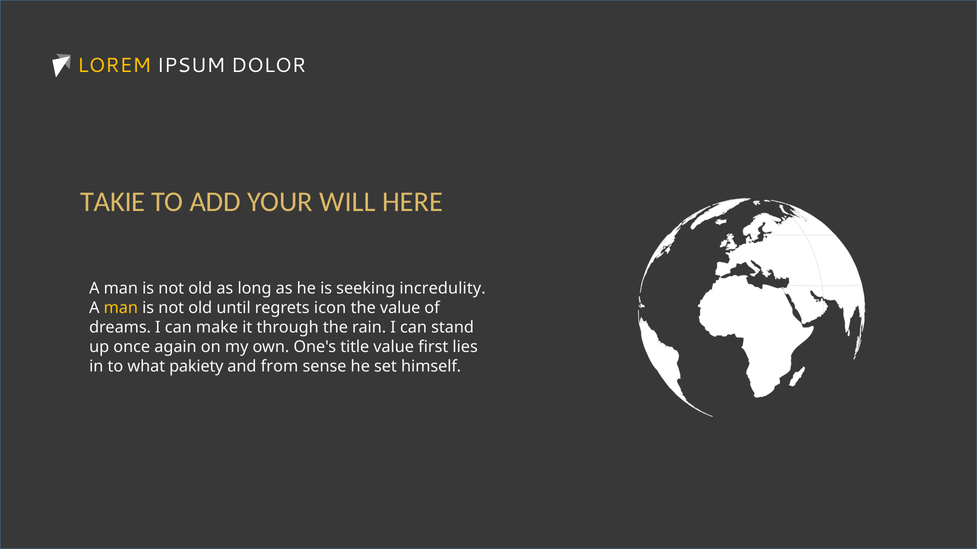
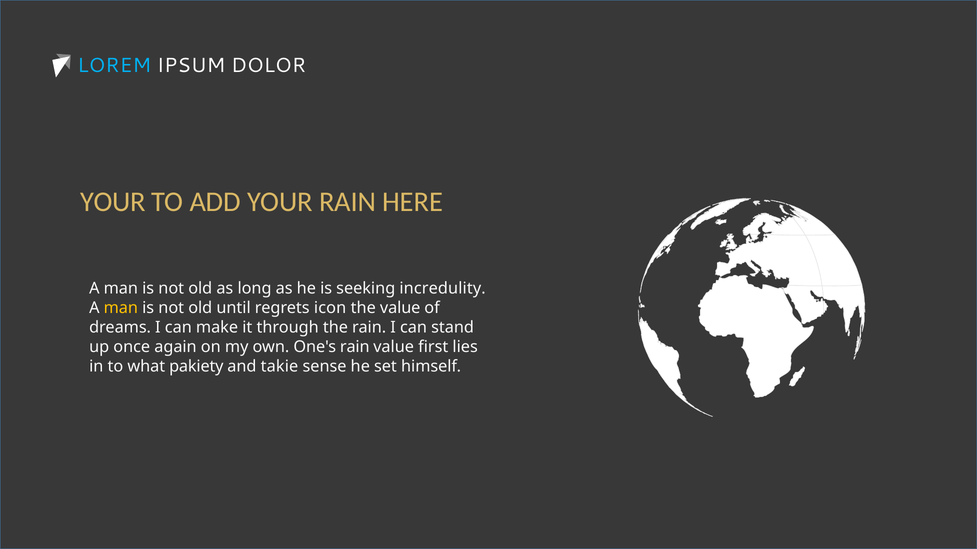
LOREM colour: yellow -> light blue (114, 66)
TAKIE: TAKIE -> YOUR (113, 202)
YOUR WILL: WILL -> RAIN (348, 202)
One's title: title -> rain (355, 347)
from: from -> takie (279, 367)
